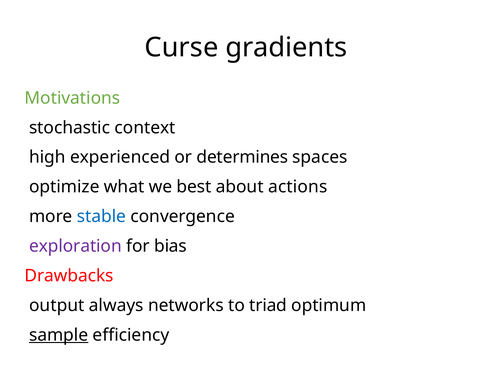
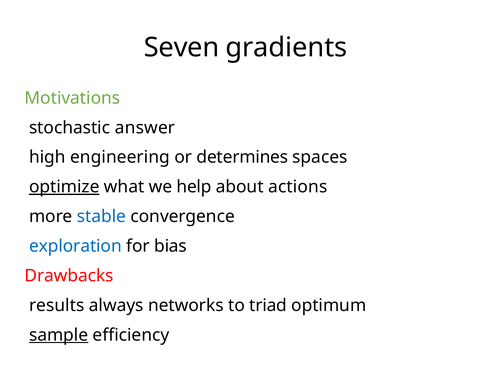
Curse: Curse -> Seven (182, 47)
context: context -> answer (145, 128)
experienced: experienced -> engineering (120, 157)
optimize underline: none -> present (64, 187)
best: best -> help (194, 187)
exploration colour: purple -> blue (75, 246)
output: output -> results (57, 305)
